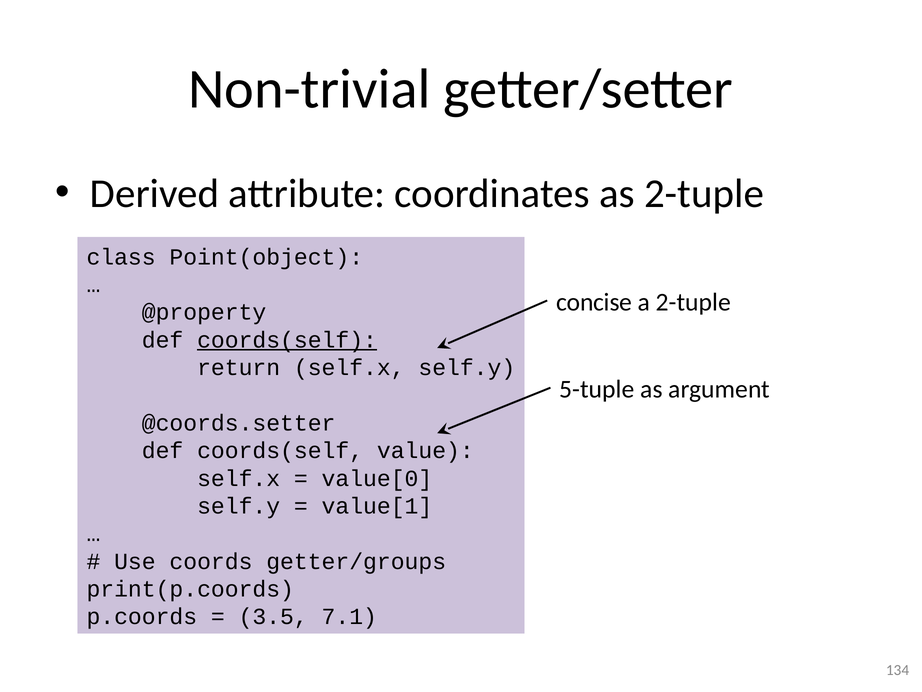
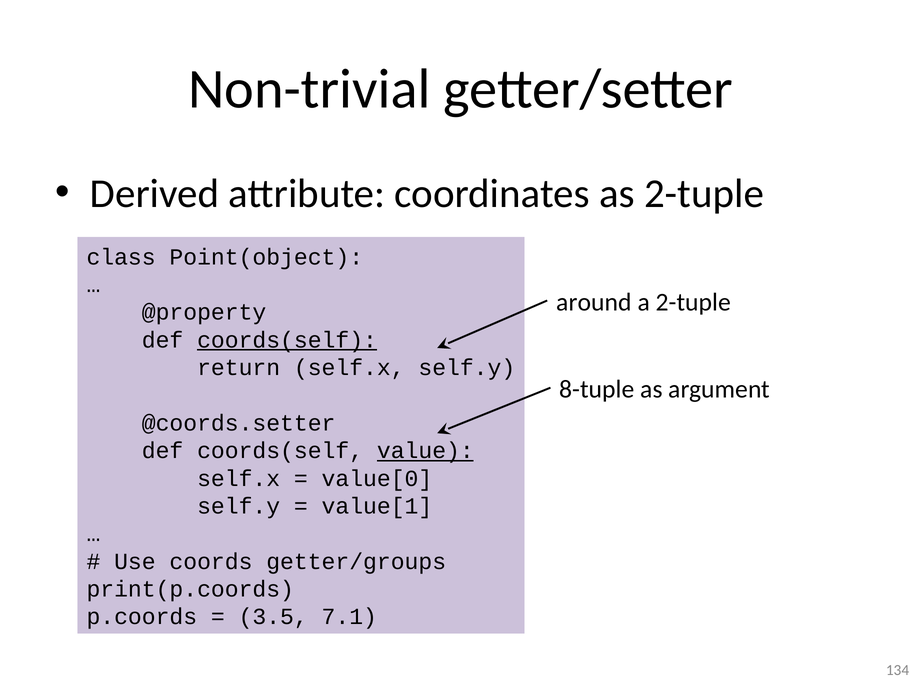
concise: concise -> around (594, 302)
5-tuple: 5-tuple -> 8-tuple (597, 389)
value underline: none -> present (425, 450)
